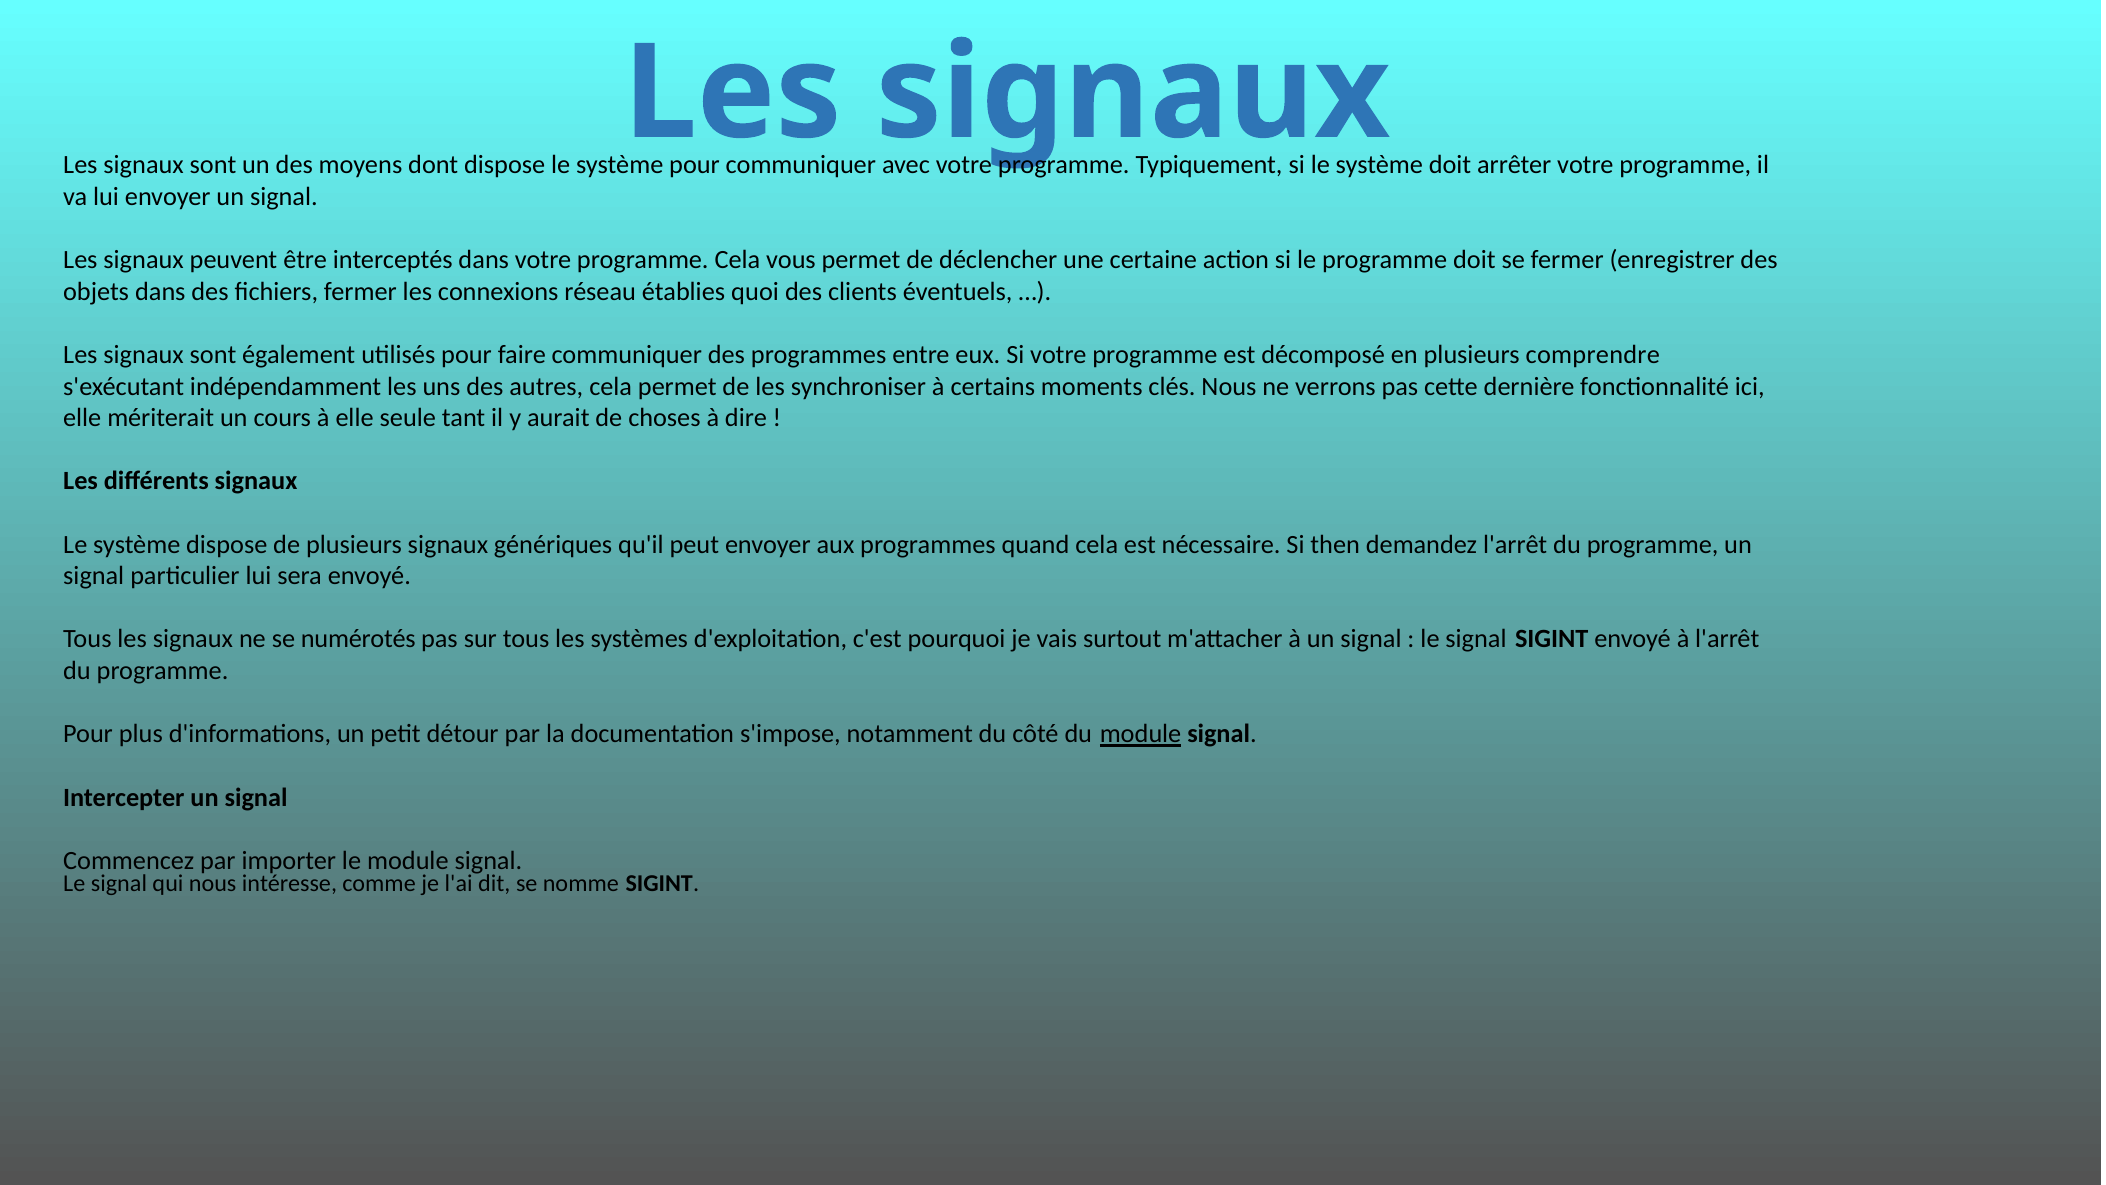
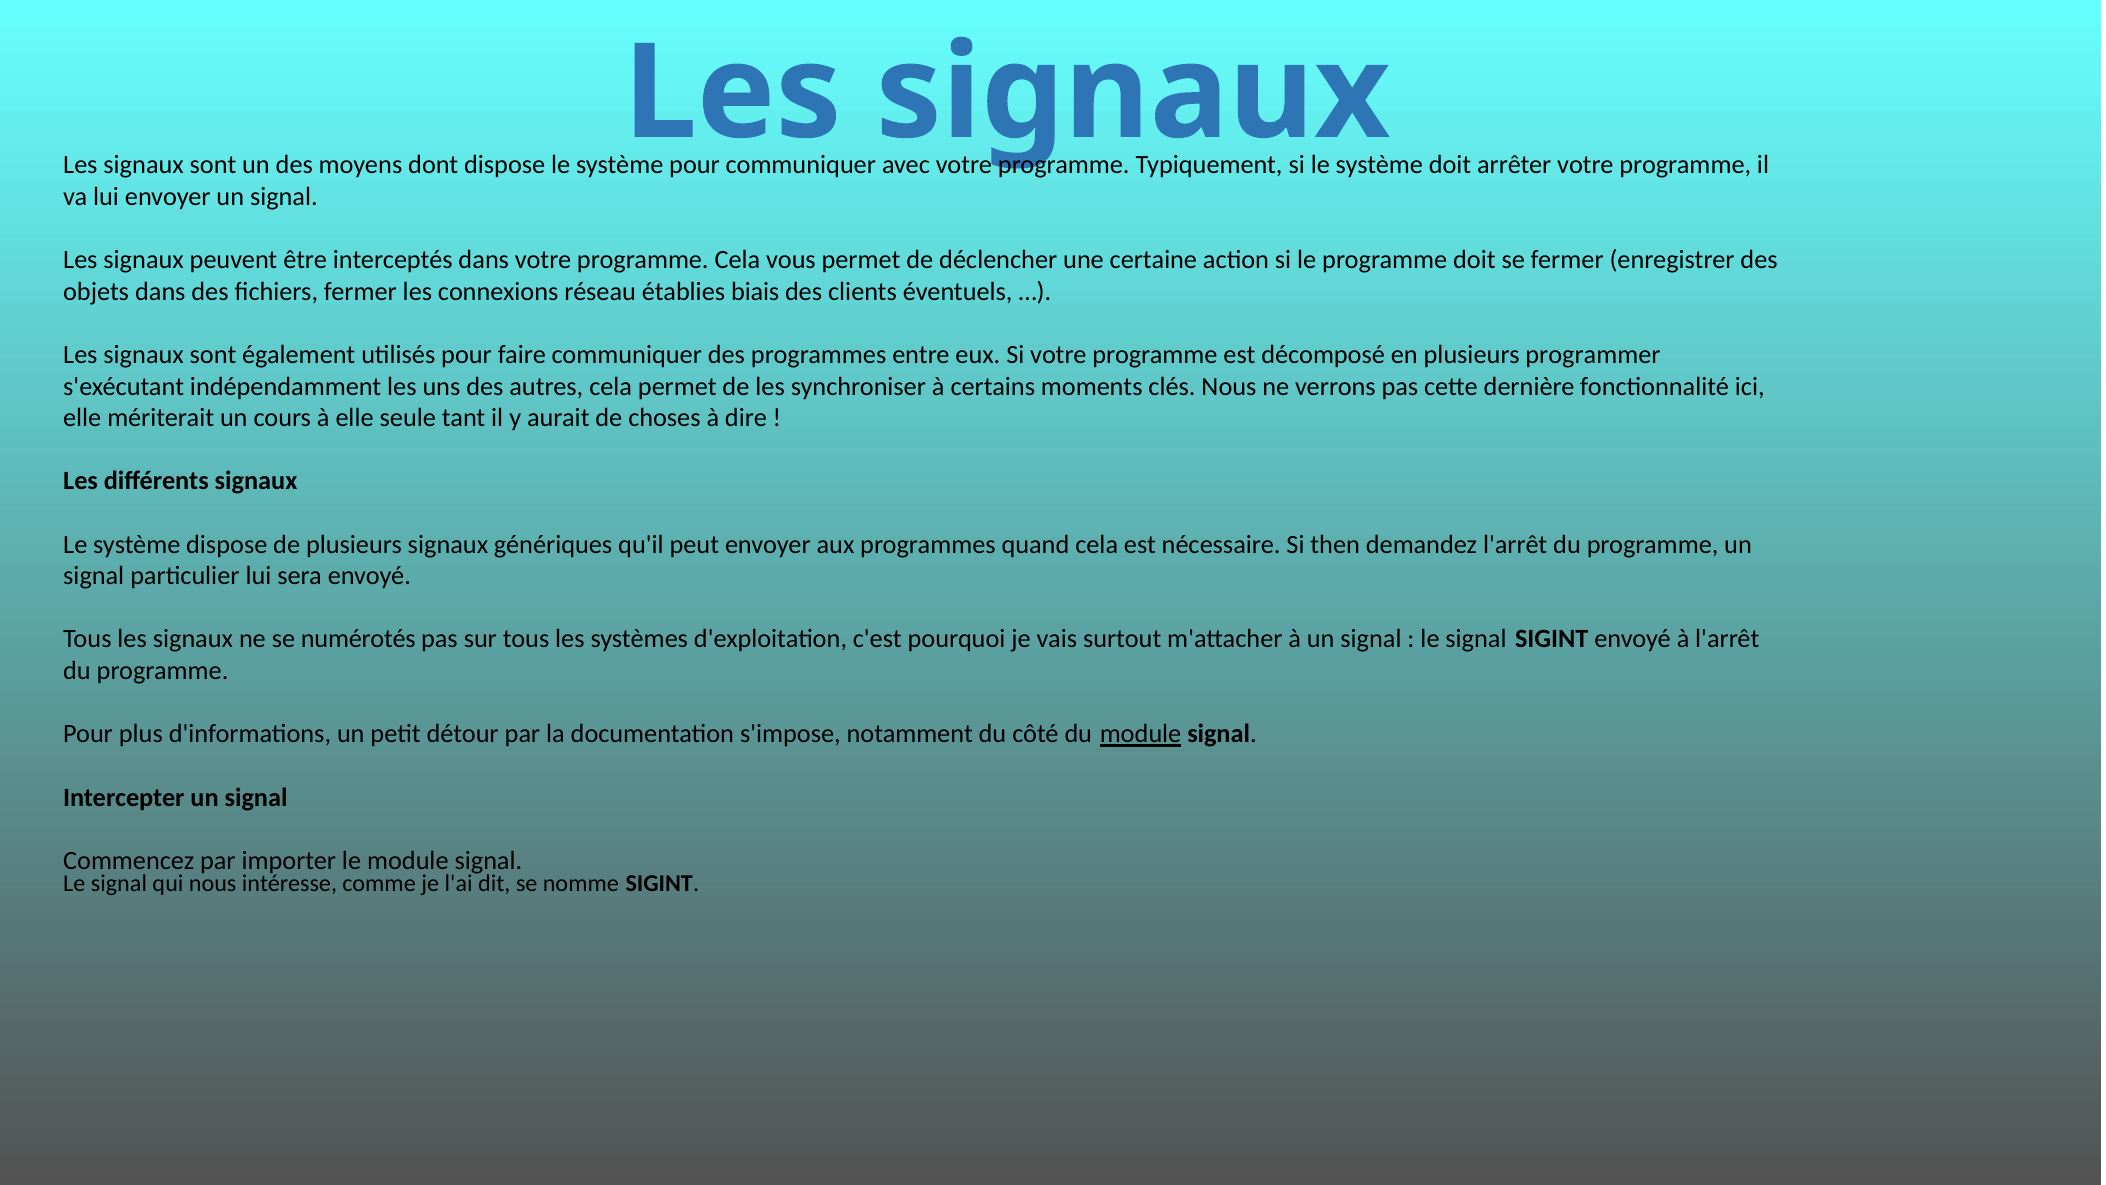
quoi: quoi -> biais (755, 292)
comprendre: comprendre -> programmer (1593, 355)
